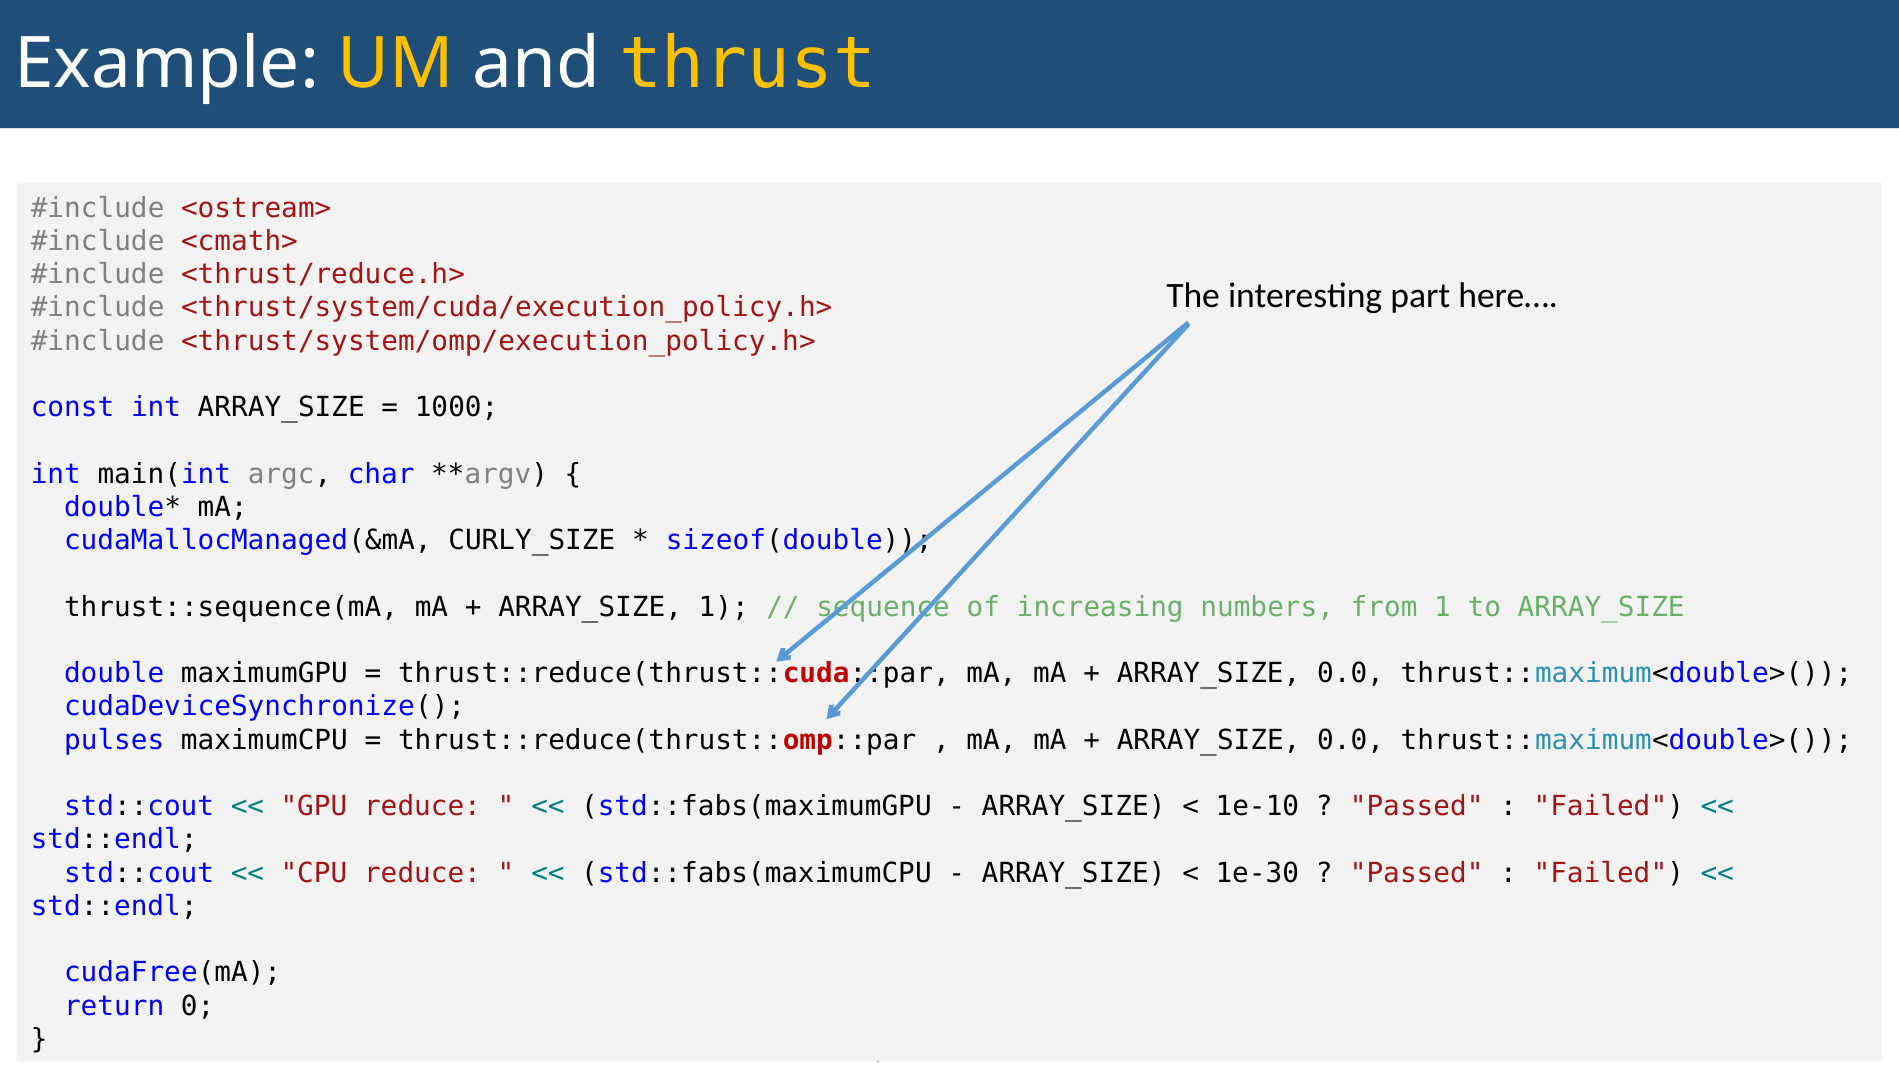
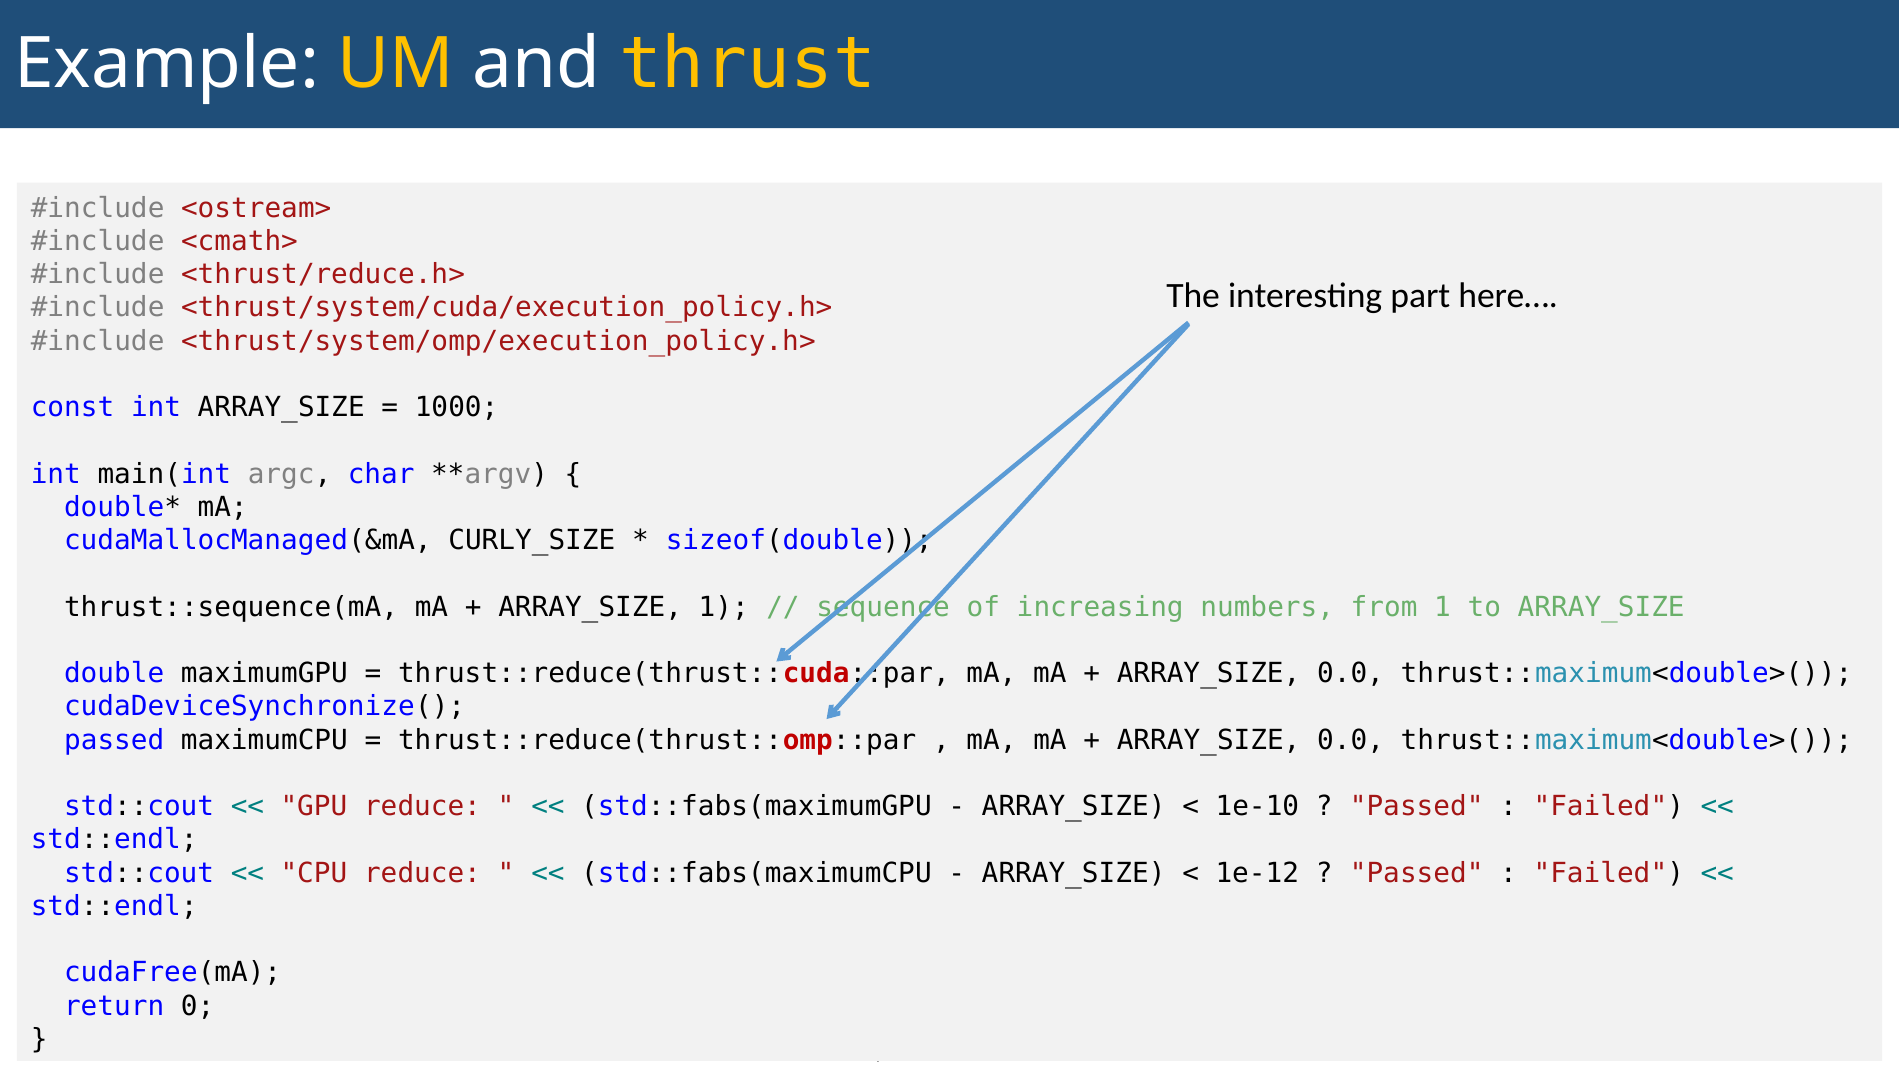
pulses: pulses -> passed (114, 740)
1e-30: 1e-30 -> 1e-12 (1257, 873)
